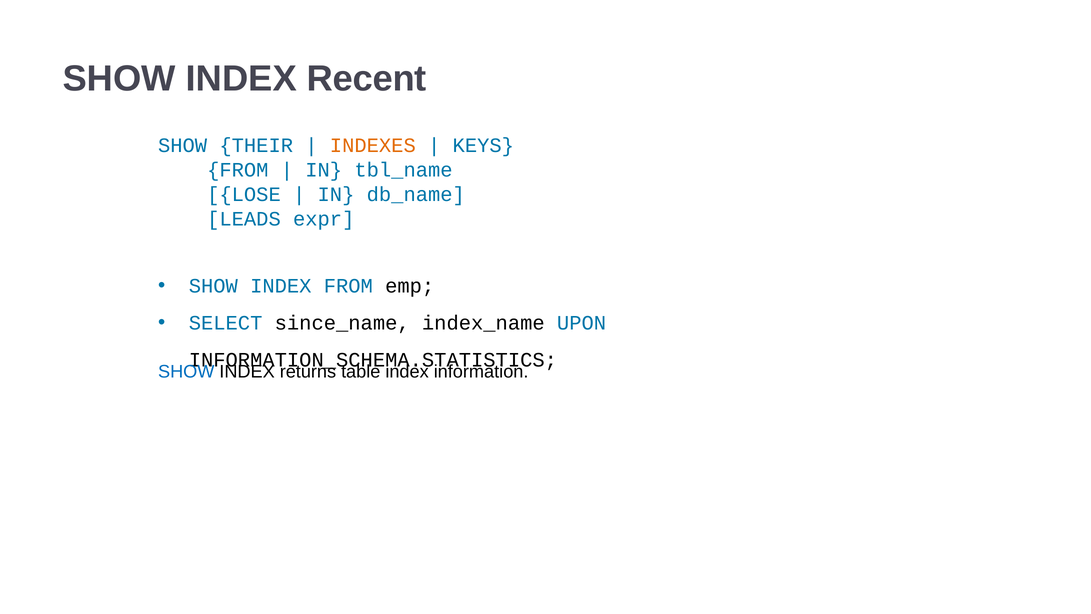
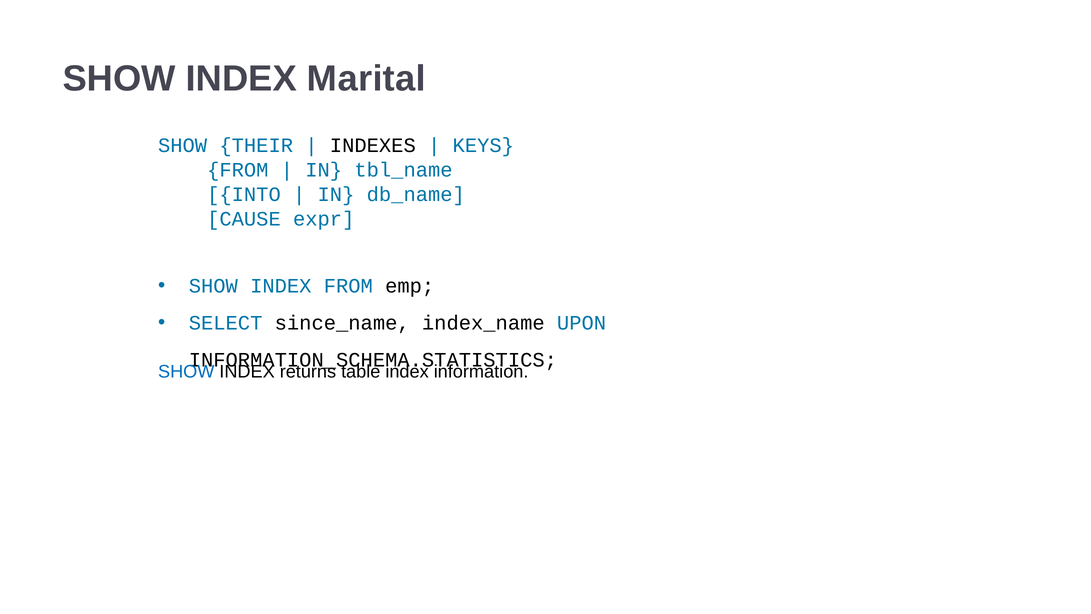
Recent: Recent -> Marital (366, 79)
INDEXES colour: orange -> black (373, 145)
LOSE: LOSE -> INTO (244, 194)
LEADS: LEADS -> CAUSE (244, 219)
